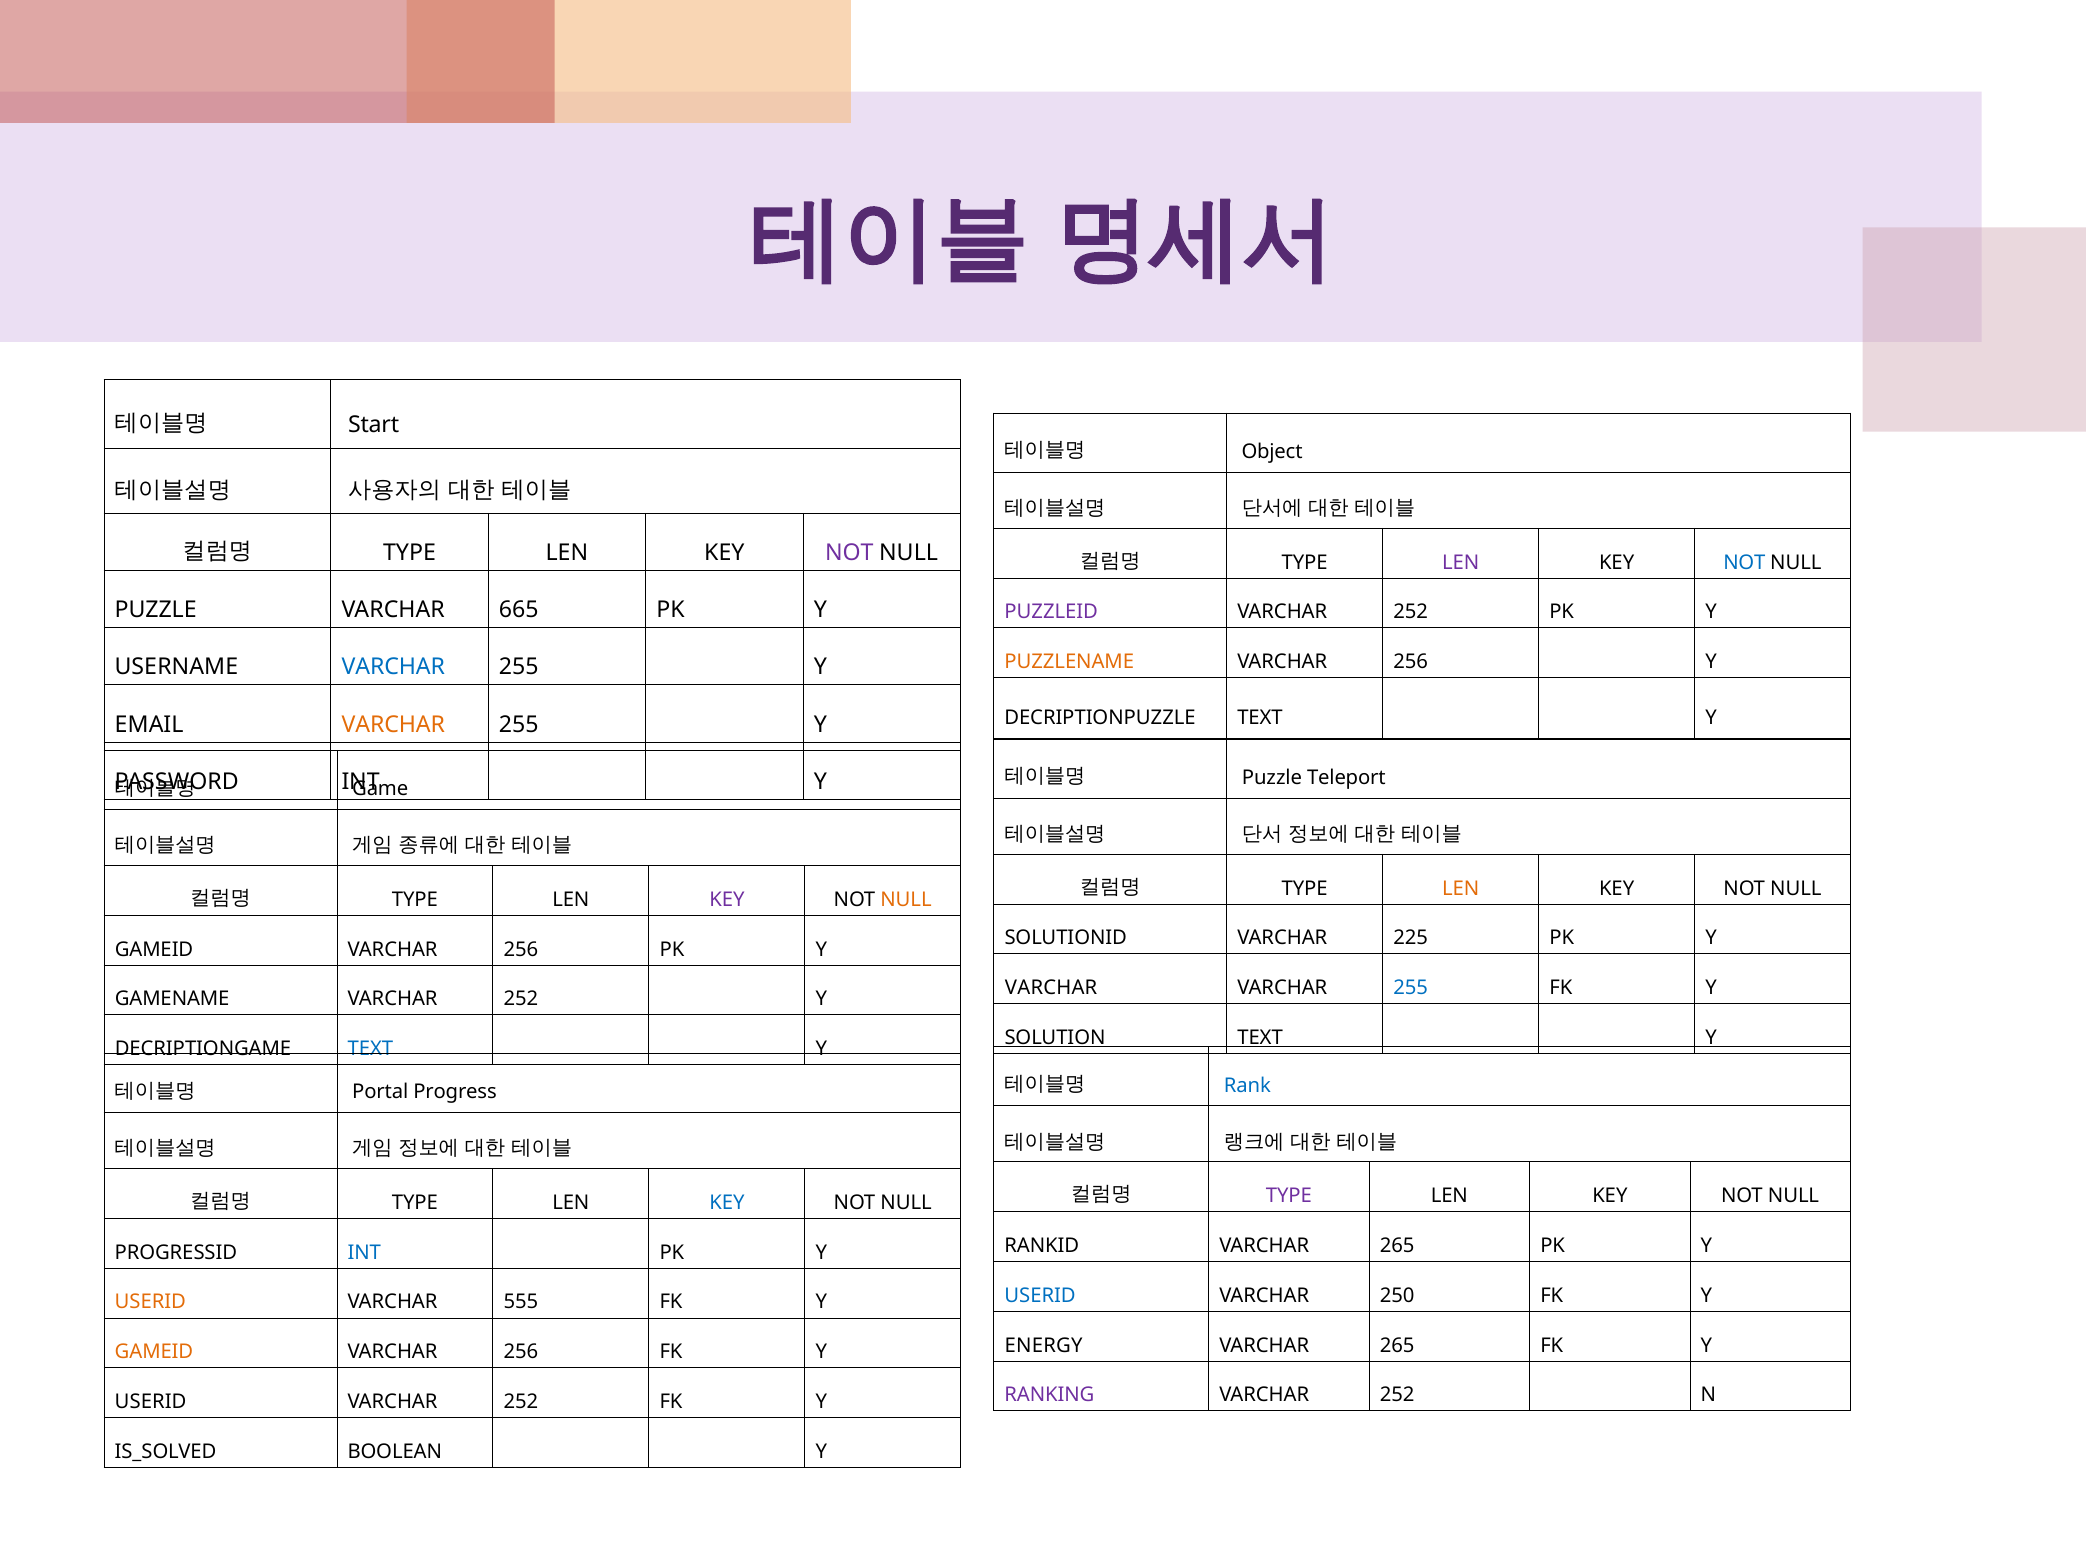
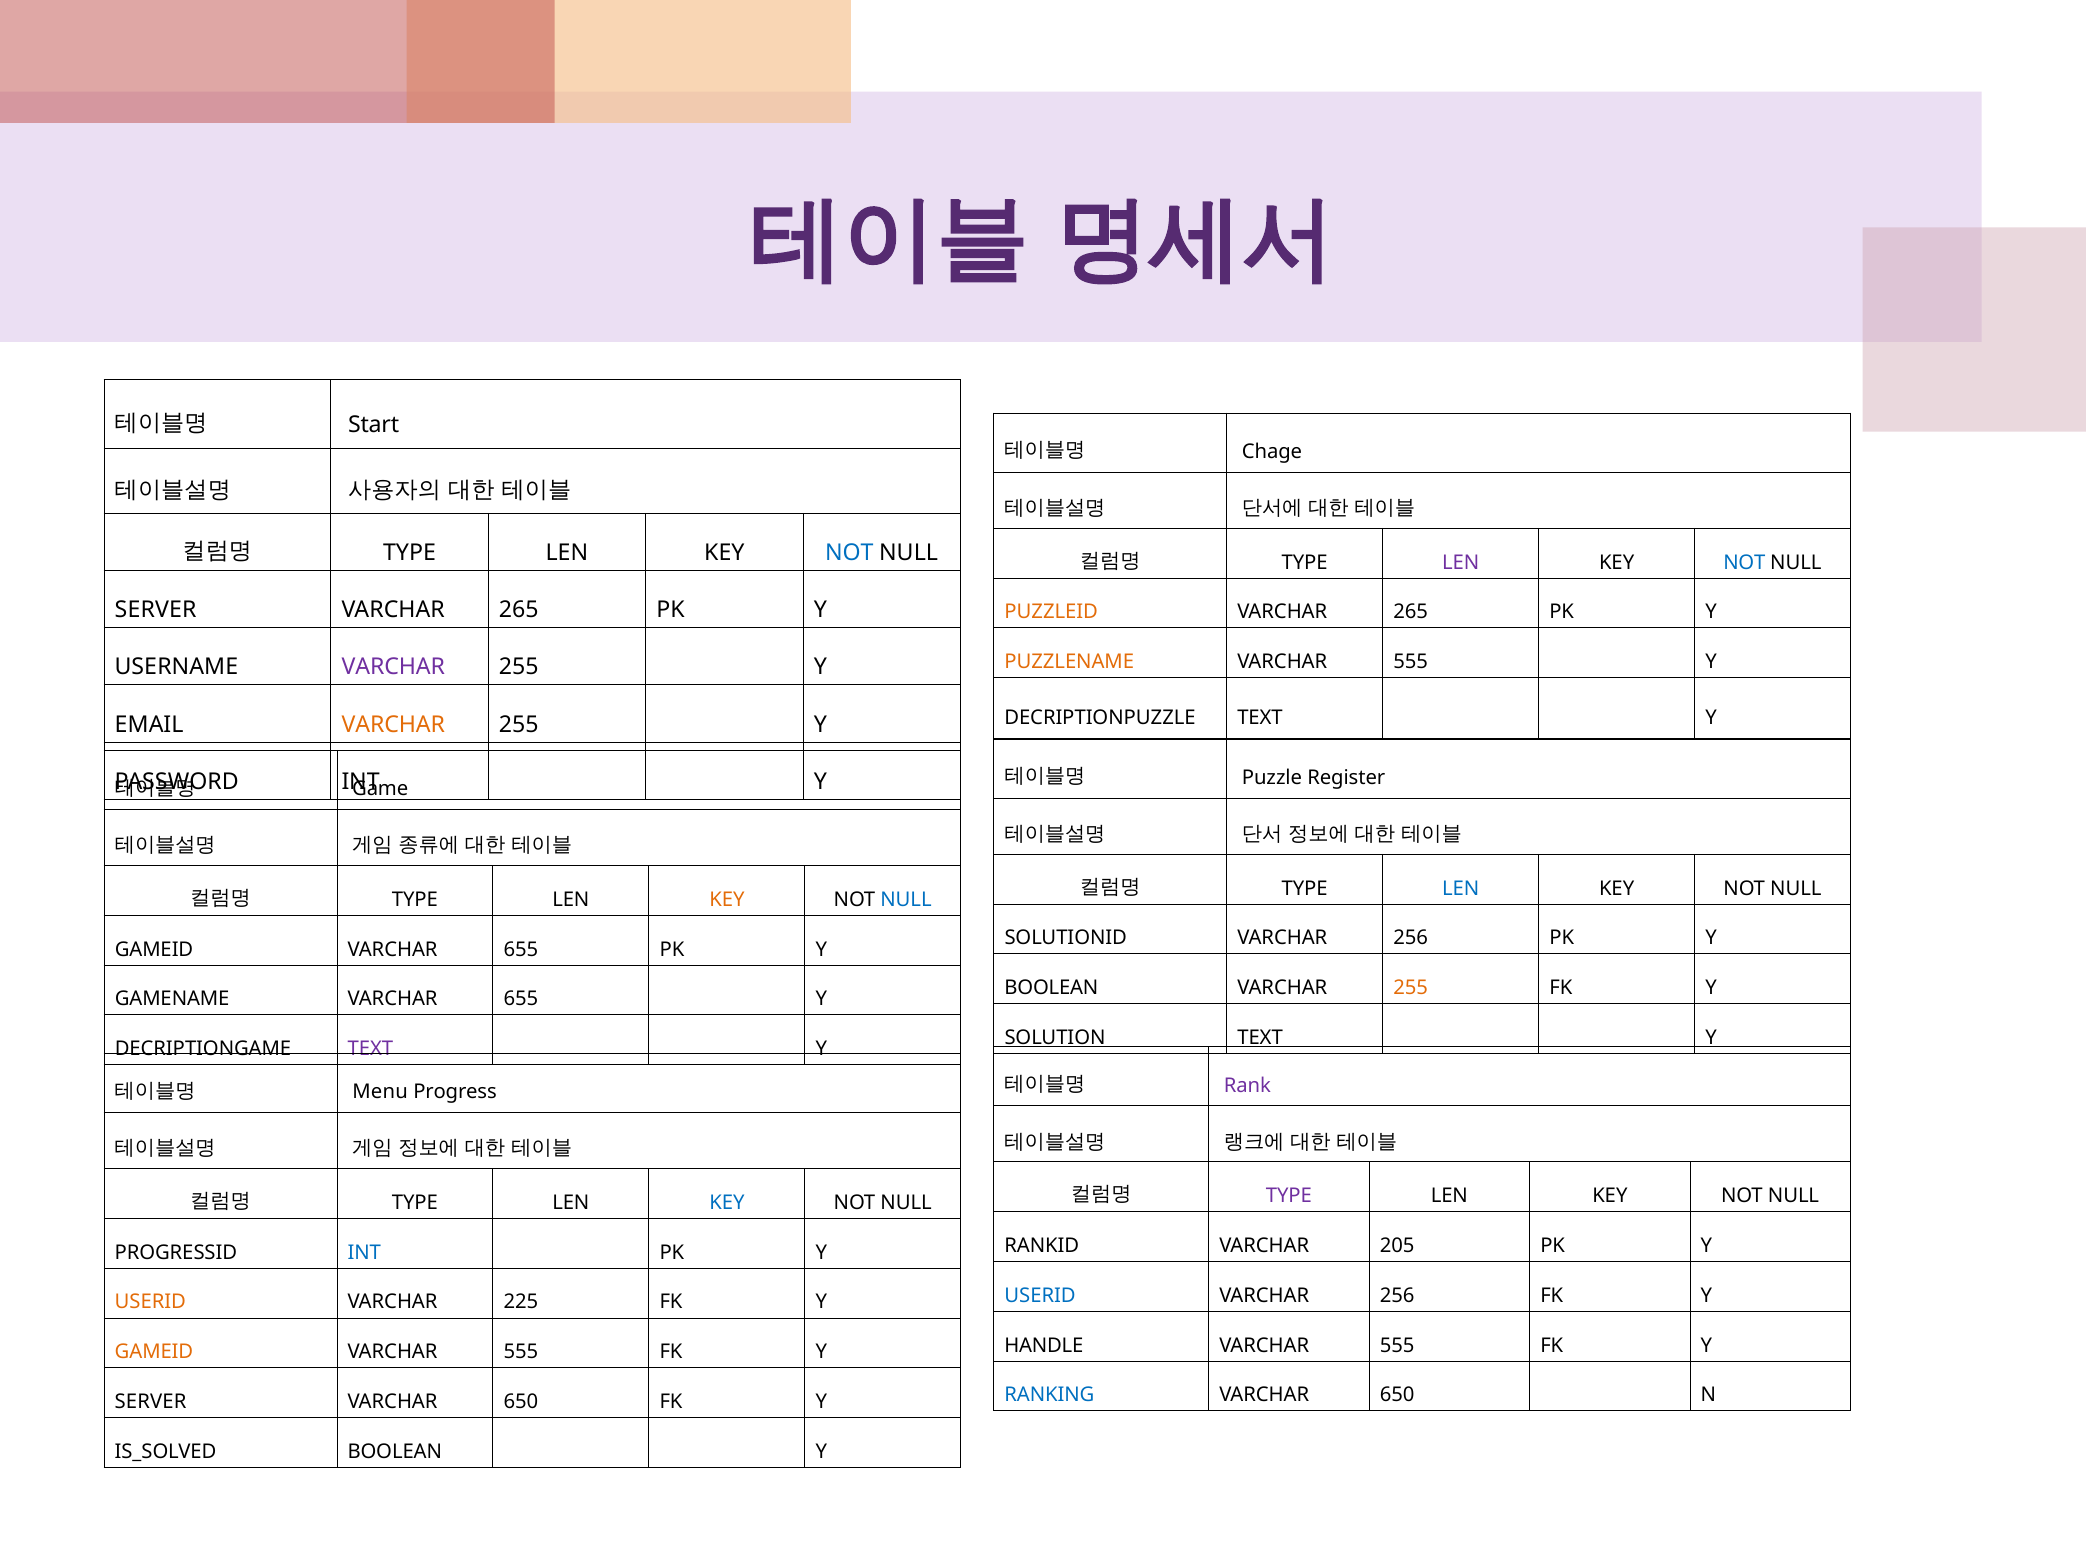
Object: Object -> Chage (1272, 452)
NOT colour: purple -> blue (849, 553)
PUZZLE: PUZZLE -> SERVER (156, 610)
665: 665 -> 265 (519, 610)
PUZZLEID colour: purple -> orange (1051, 612)
252: 252 -> 265 (1411, 612)
256: 256 -> 555 (1411, 662)
VARCHAR colour: blue -> purple (393, 667)
Teleport: Teleport -> Register (1346, 778)
LEN colour: orange -> blue (1461, 889)
KEY colour: purple -> orange (727, 900)
NULL colour: orange -> blue (906, 900)
SOLUTIONID VARCHAR 225: 225 -> 256 (1411, 938)
256: 256 -> 655 (521, 950)
VARCHAR: VARCHAR -> BOOLEAN (1051, 988)
255 colour: blue -> orange (1411, 988)
GAMENAME VARCHAR 252: 252 -> 655 (521, 1000)
TEXT colour: blue -> purple (370, 1049)
Rank colour: blue -> purple (1247, 1086)
Portal: Portal -> Menu (380, 1093)
RANKID VARCHAR 265: 265 -> 205 (1397, 1246)
250: 250 -> 256 (1397, 1296)
555: 555 -> 225 (521, 1303)
ENERGY: ENERGY -> HANDLE (1044, 1346)
265: 265 -> 555 (1397, 1346)
256: 256 -> 555 (521, 1353)
RANKING colour: purple -> blue (1049, 1396)
252: 252 -> 650 (1397, 1396)
USERID: USERID -> SERVER (151, 1402)
252: 252 -> 650 (521, 1402)
